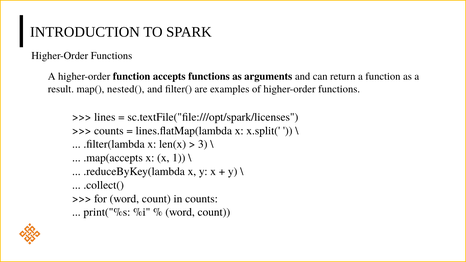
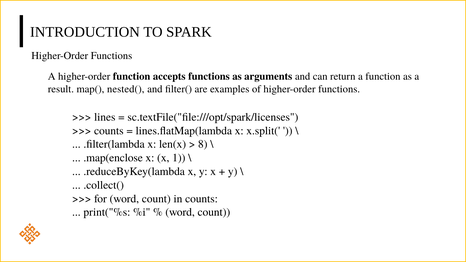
3: 3 -> 8 (203, 144)
.map(accepts: .map(accepts -> .map(enclose (113, 158)
